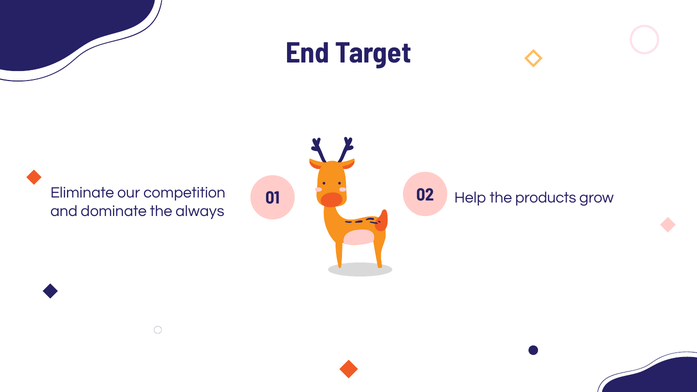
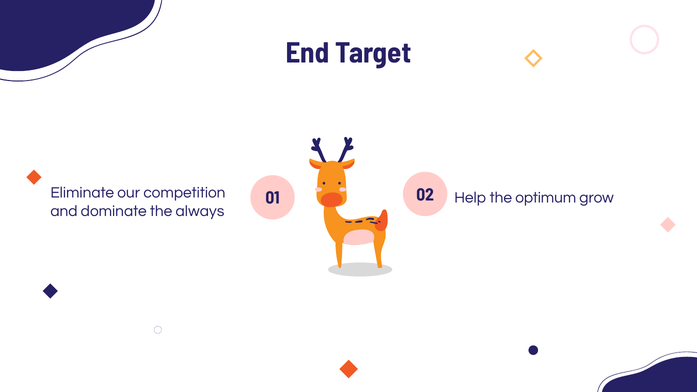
products: products -> optimum (546, 198)
